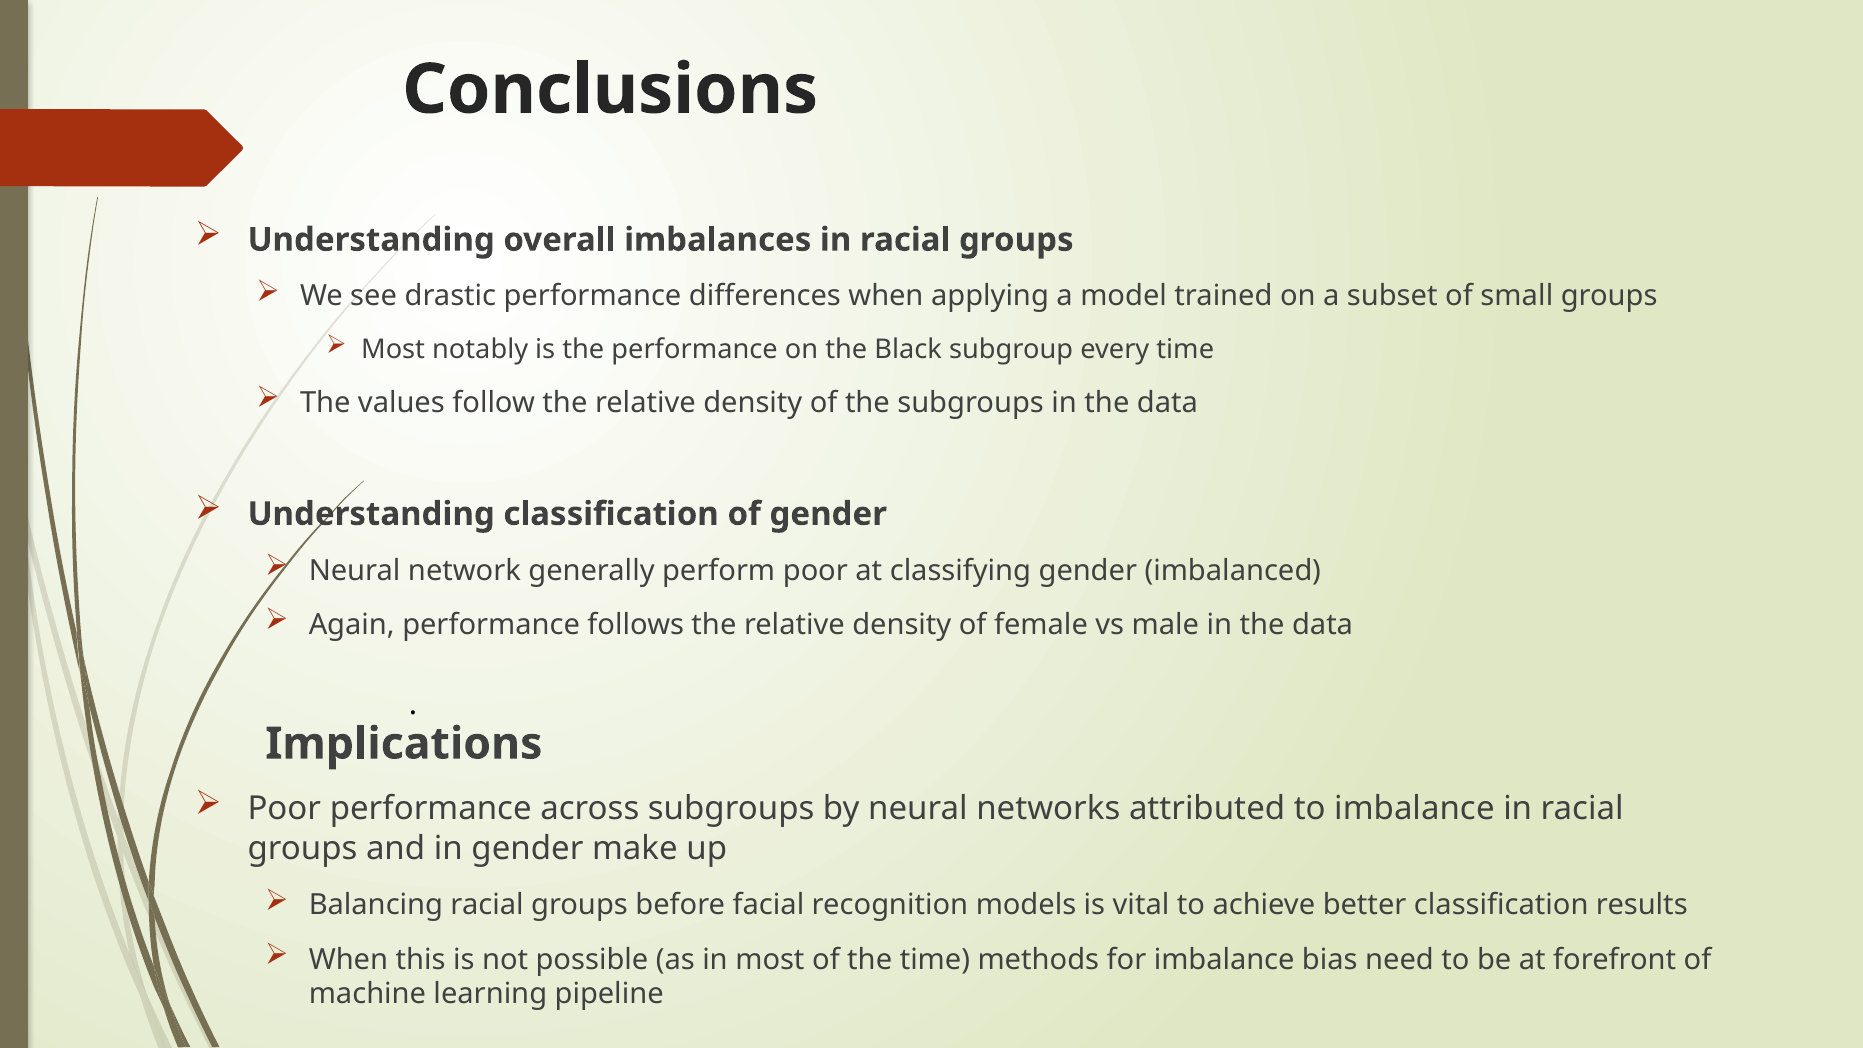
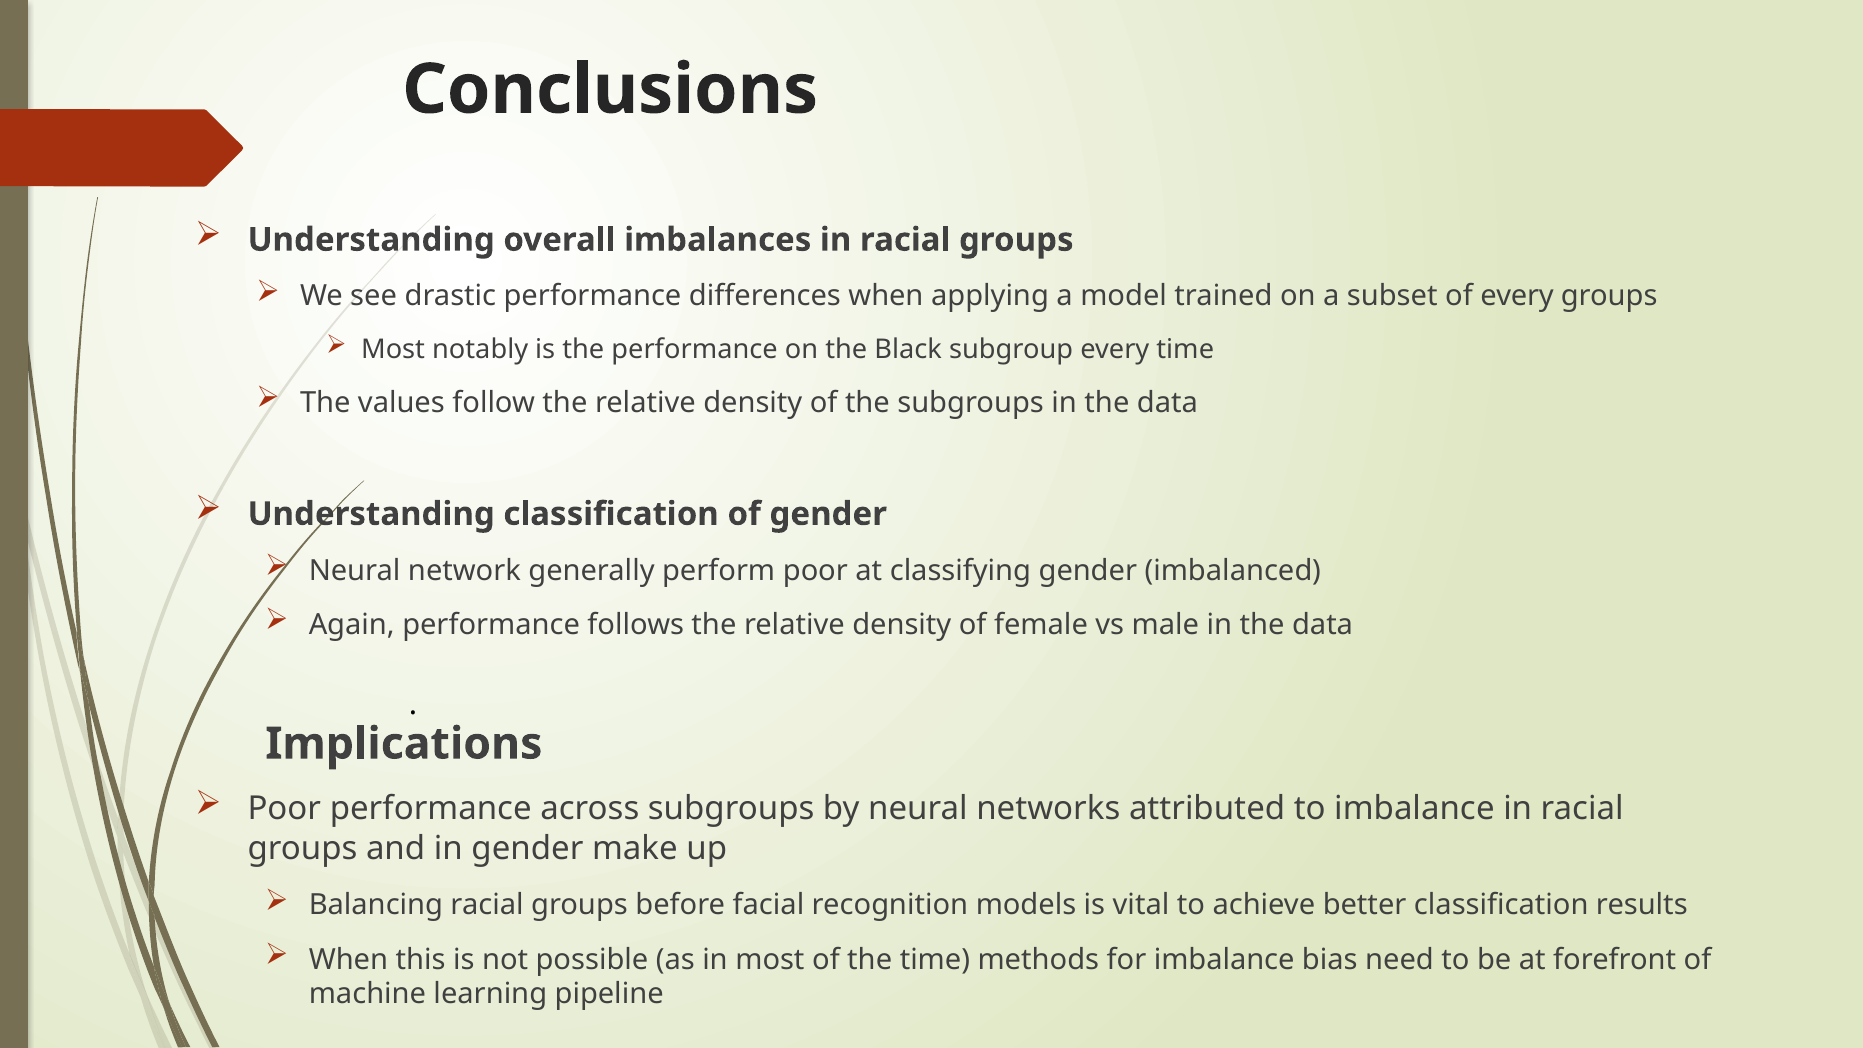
of small: small -> every (1517, 296)
